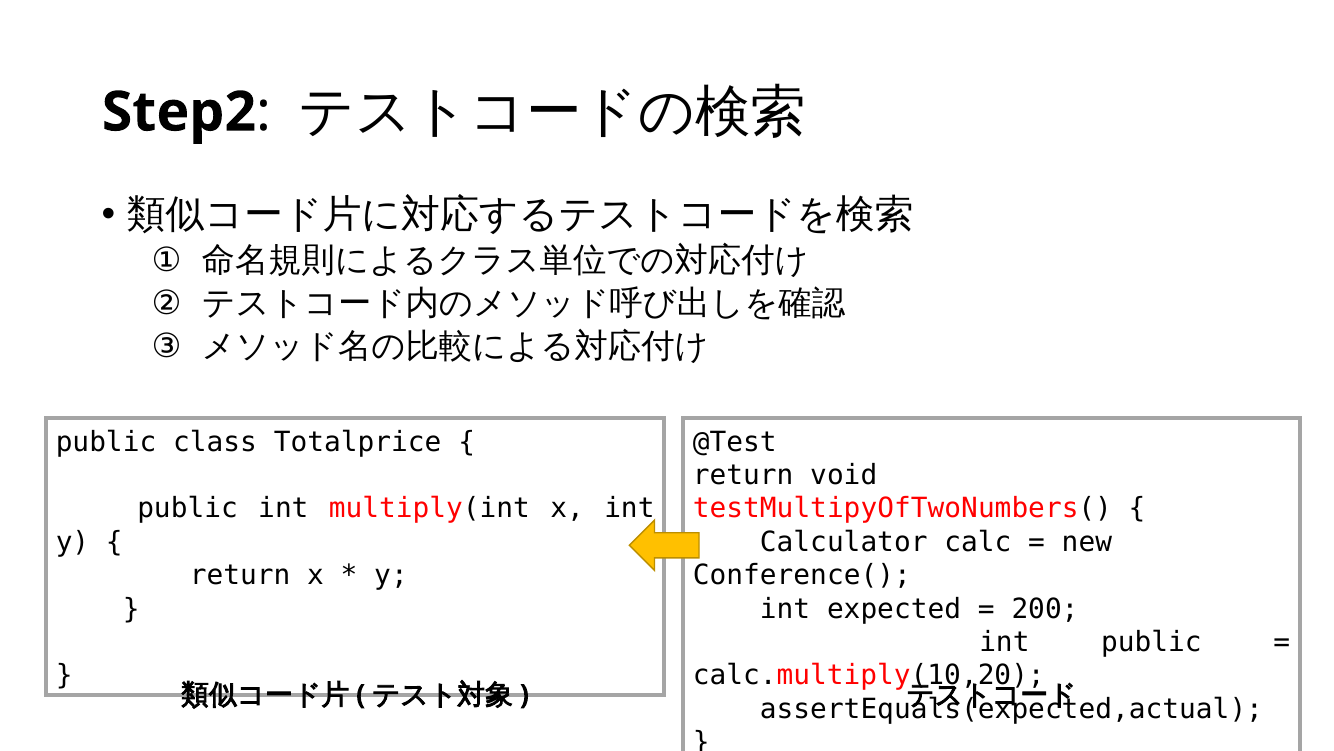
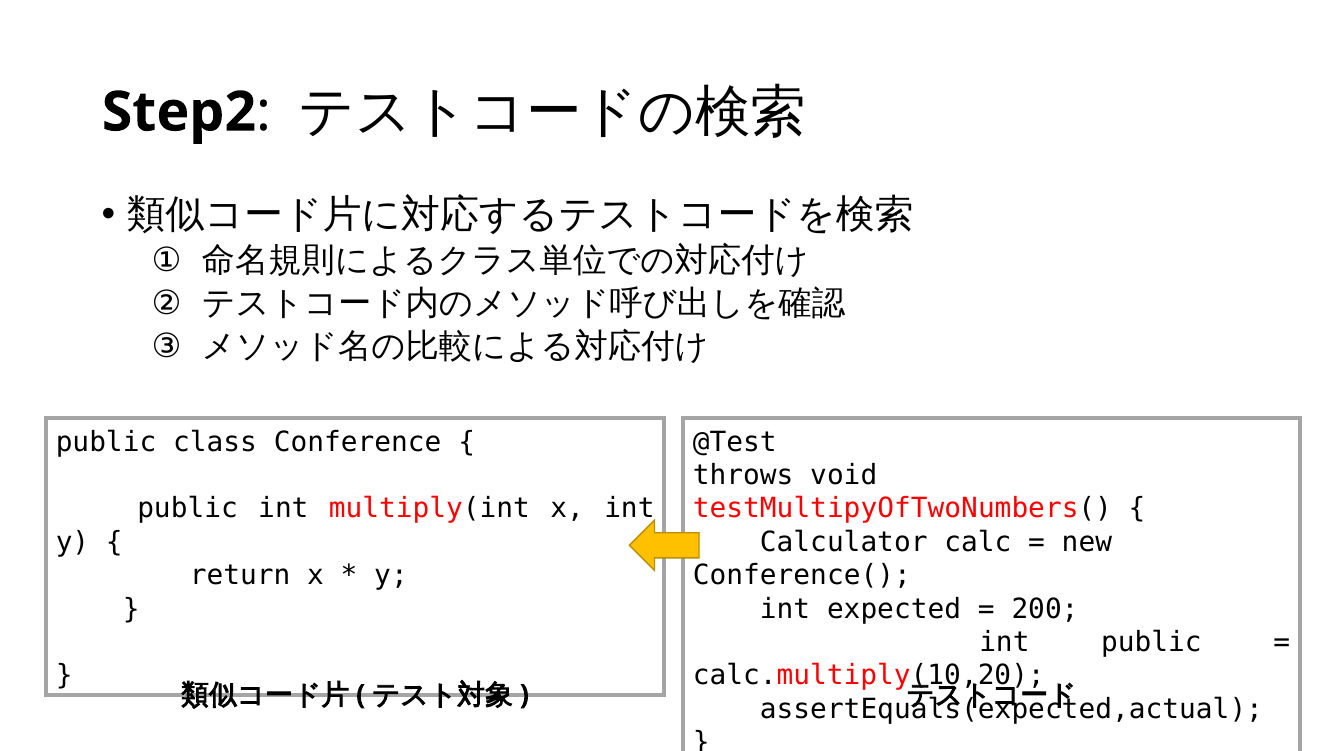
Totalprice: Totalprice -> Conference (358, 442)
return: return -> throws (743, 475)
